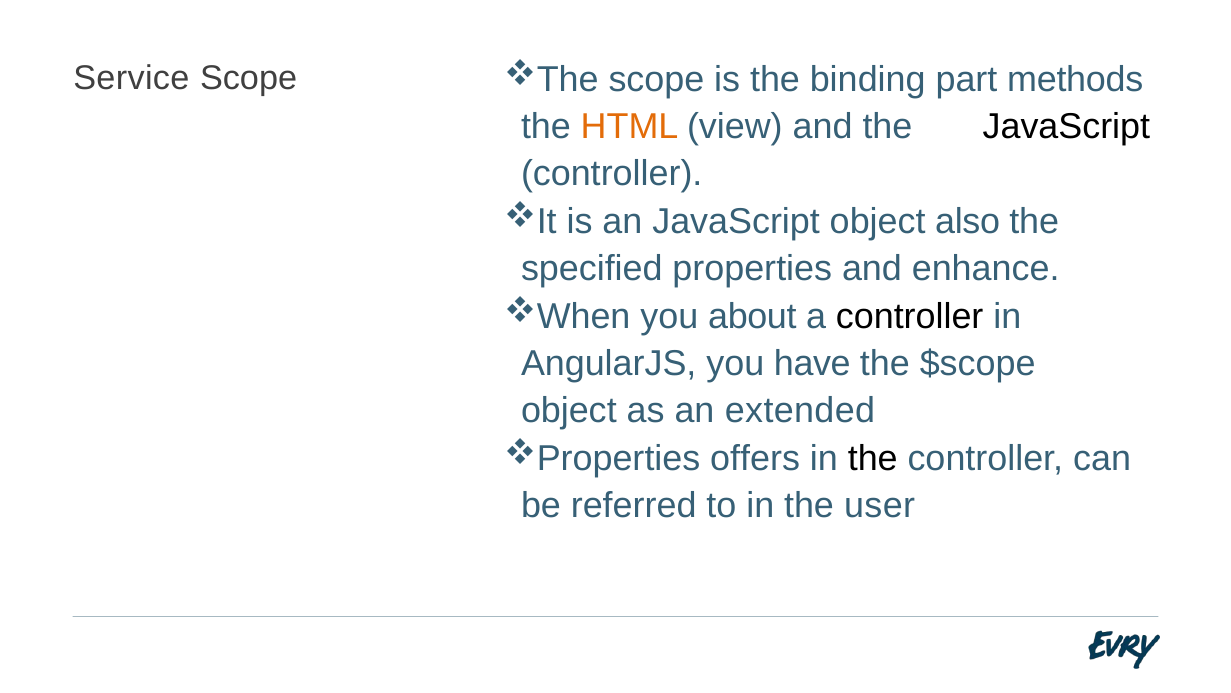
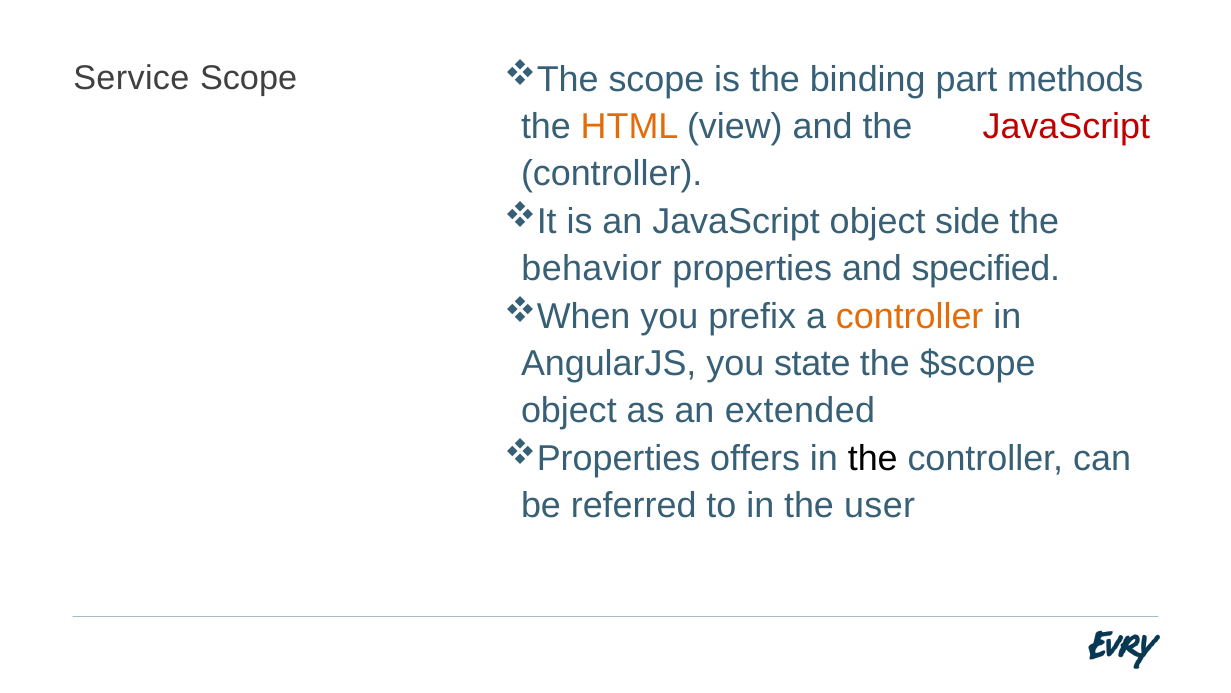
JavaScript colour: black -> red (1066, 127)
also: also -> side (968, 221)
specified: specified -> behavior (592, 269)
enhance: enhance -> specified (986, 269)
about: about -> prefix (752, 316)
controller colour: black -> orange (910, 316)
have: have -> state (812, 363)
